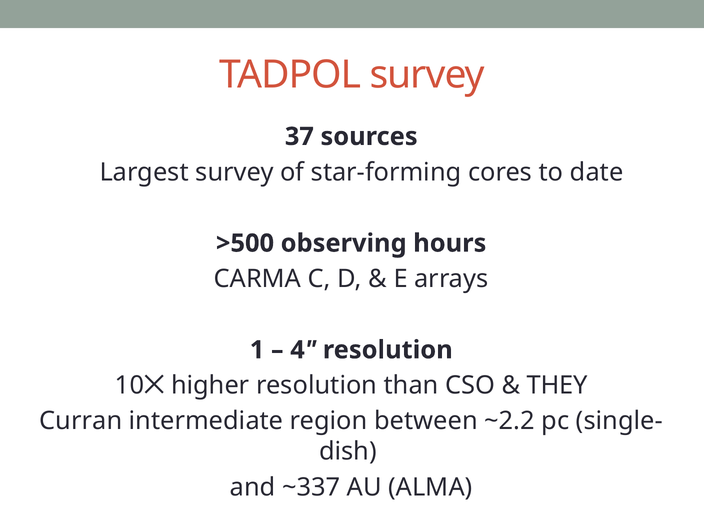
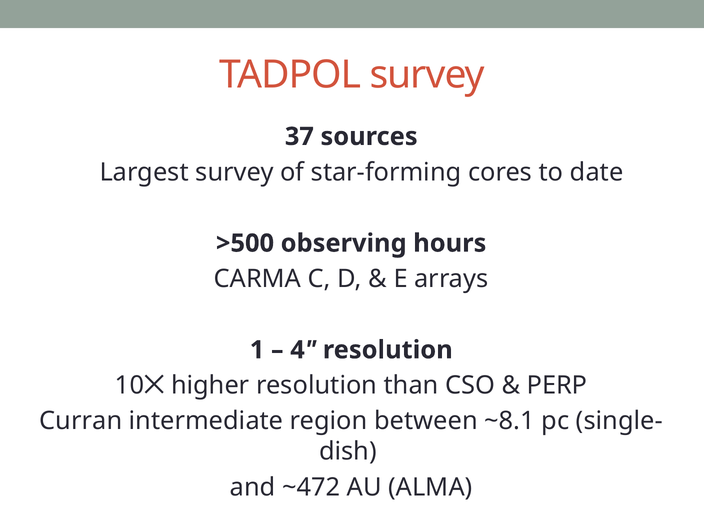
THEY: THEY -> PERP (557, 386)
~2.2: ~2.2 -> ~8.1 (510, 421)
~337: ~337 -> ~472 (311, 487)
